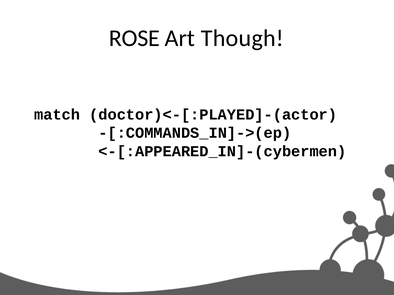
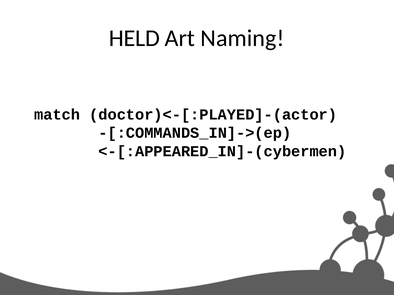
ROSE: ROSE -> HELD (134, 38)
Though: Though -> Naming (242, 38)
